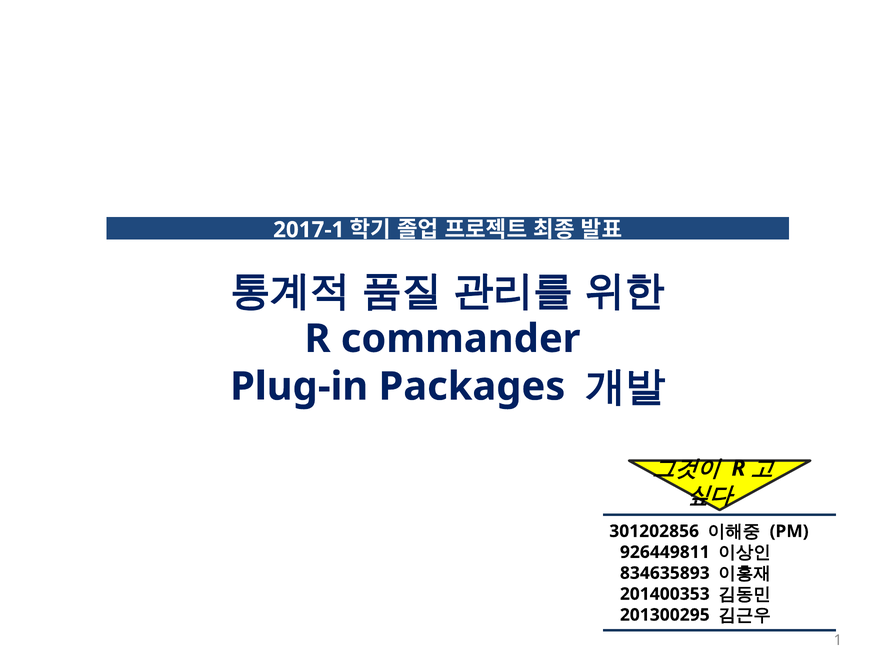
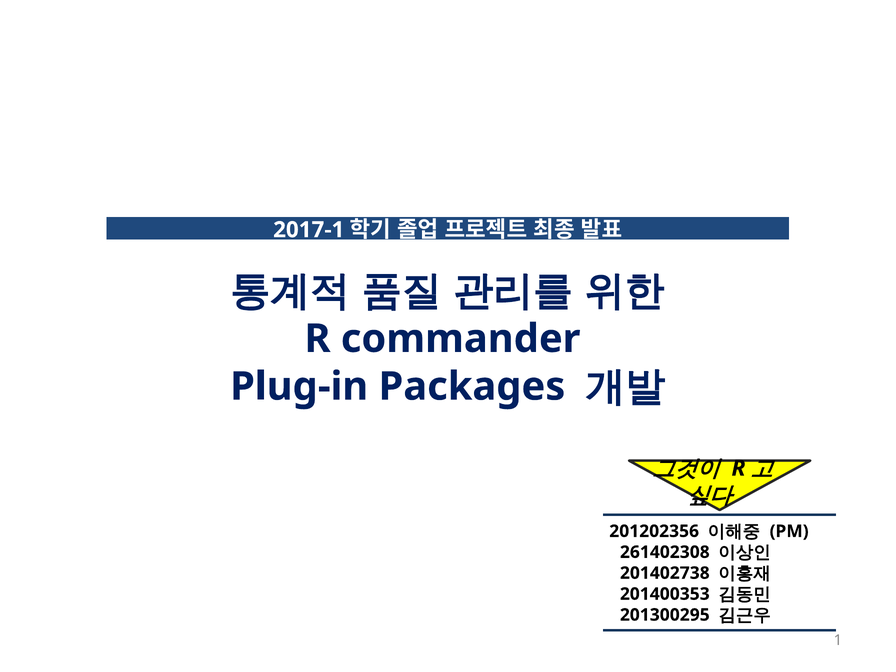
301202856: 301202856 -> 201202356 (654, 531)
926449811: 926449811 -> 261402308 (665, 552)
834635893: 834635893 -> 201402738 (665, 573)
